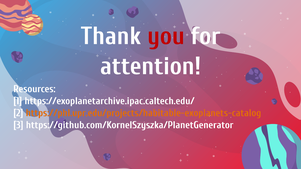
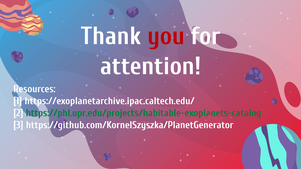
https://phl.upr.edu/projects/habitable-exoplanets-catalog colour: orange -> green (143, 113)
